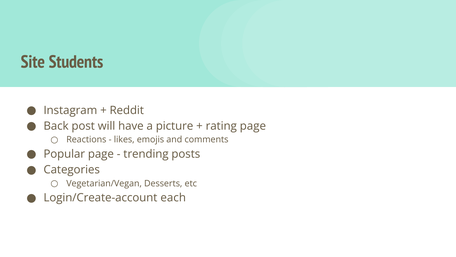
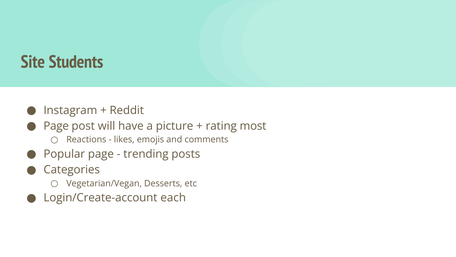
Back: Back -> Page (56, 126)
rating page: page -> most (253, 126)
